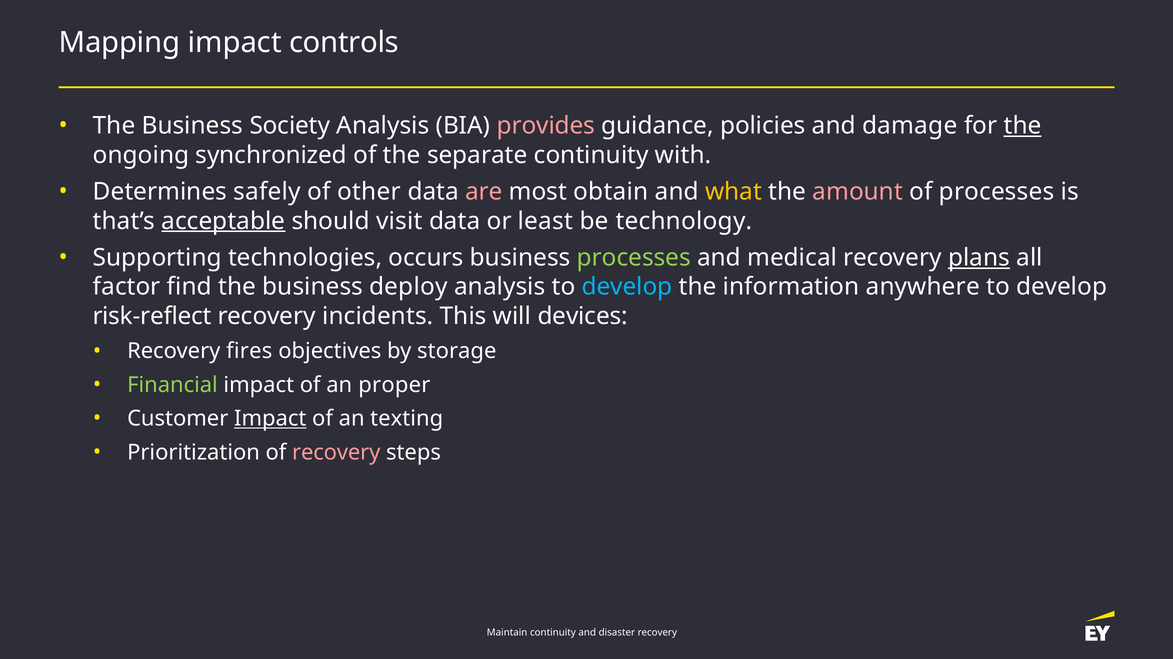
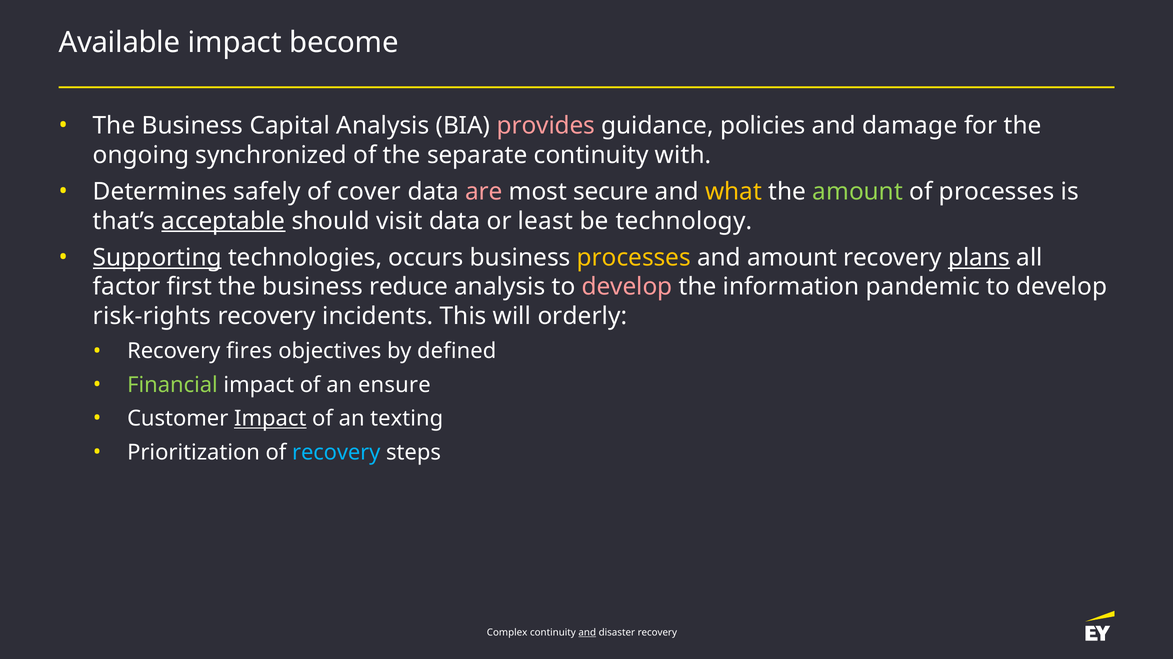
Mapping: Mapping -> Available (119, 43)
controls: controls -> become (344, 43)
Society: Society -> Capital (290, 126)
the underline: present -> none (1023, 126)
other: other -> cover (369, 192)
obtain: obtain -> secure (611, 192)
amount colour: pink -> light green (858, 192)
Supporting underline: none -> present (157, 258)
processes colour: light green -> yellow (634, 258)
and medical: medical -> amount (792, 258)
find: find -> first (189, 287)
deploy: deploy -> reduce (409, 287)
develop colour: light blue -> pink (627, 287)
anywhere: anywhere -> pandemic (923, 287)
risk-reflect: risk-reflect -> risk-rights (152, 316)
devices: devices -> orderly (583, 316)
storage: storage -> defined (457, 351)
proper: proper -> ensure (394, 385)
recovery colour: pink -> light blue (336, 453)
Maintain: Maintain -> Complex (507, 633)
and underline: none -> present (587, 633)
